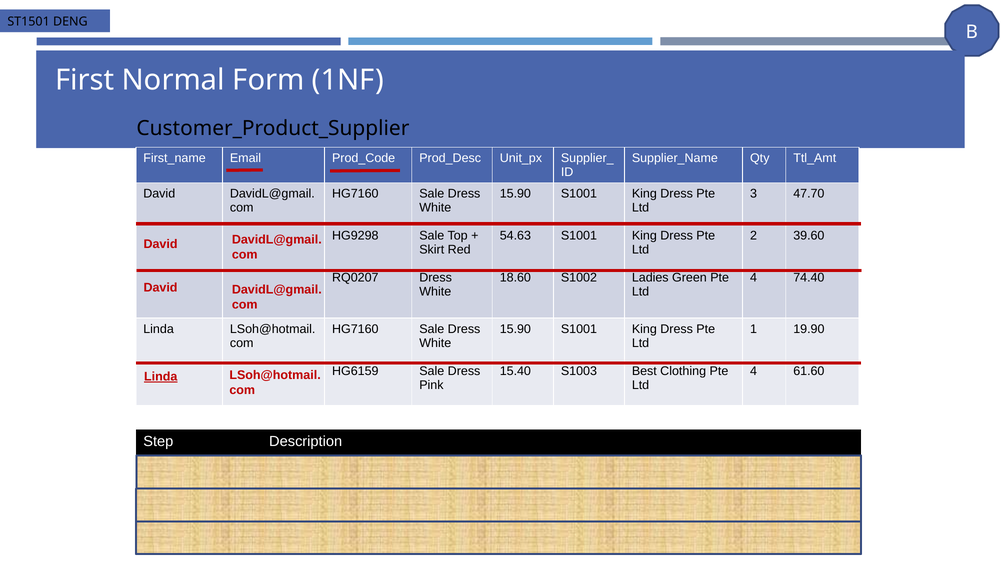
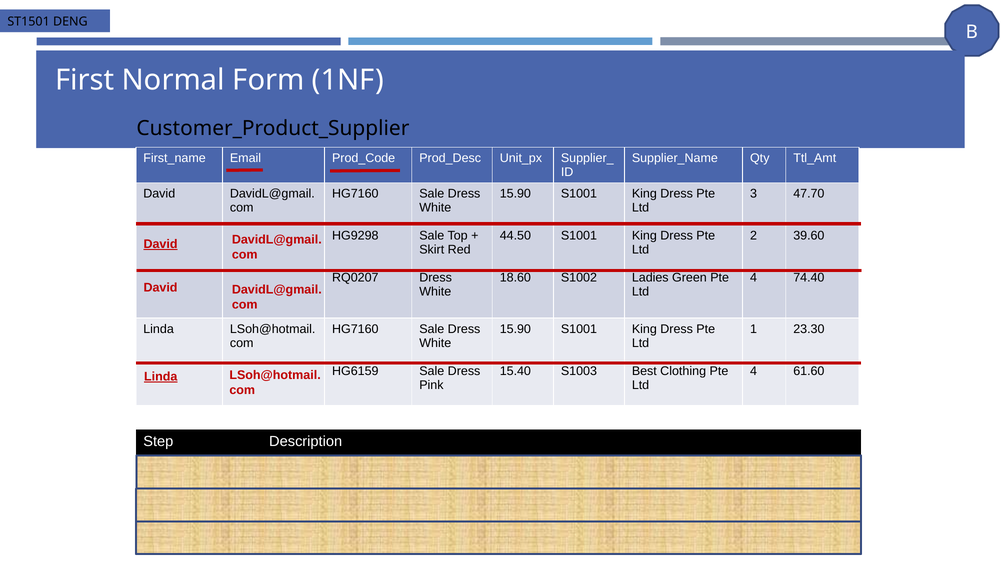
54.63: 54.63 -> 44.50 (515, 236)
David underline: none -> present (161, 244)
19.90: 19.90 -> 23.30 (809, 329)
